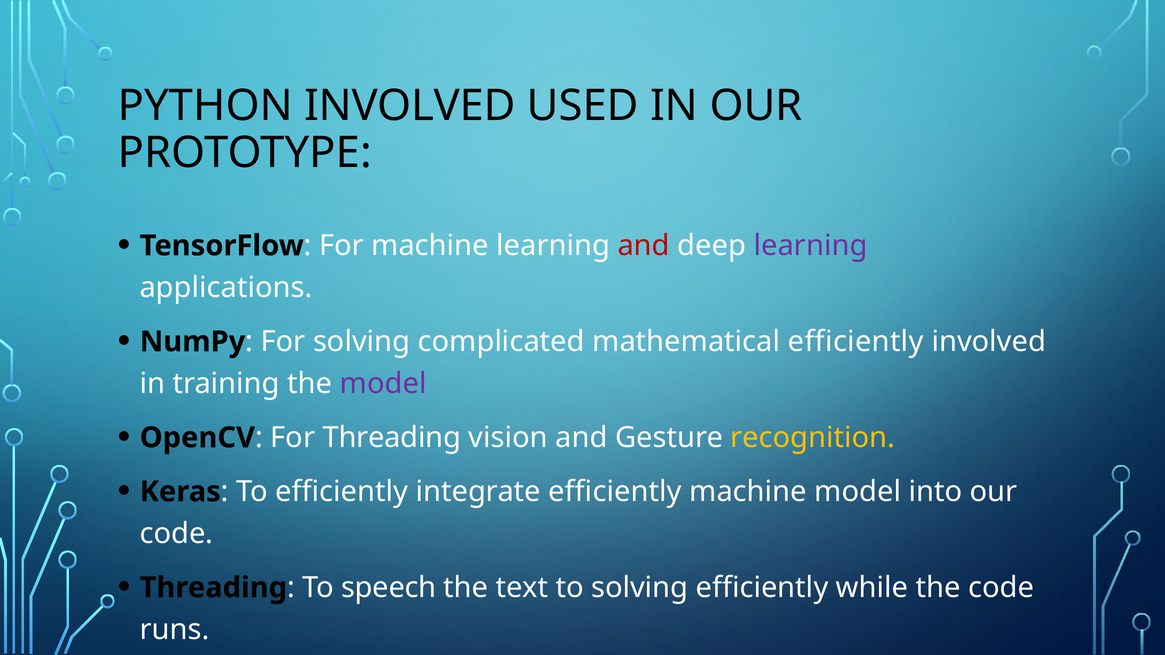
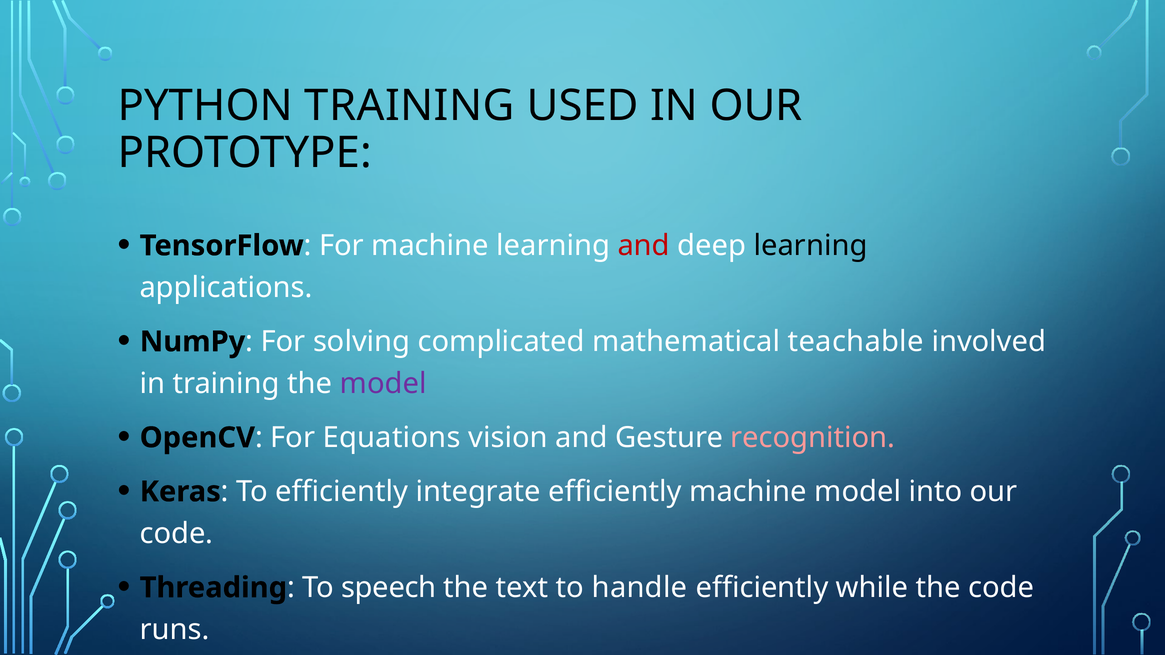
PYTHON INVOLVED: INVOLVED -> TRAINING (410, 106)
learning colour: purple -> black (811, 246)
mathematical efficiently: efficiently -> teachable (856, 342)
For Threading: Threading -> Equations (392, 438)
recognition colour: yellow -> pink (813, 438)
to solving: solving -> handle (640, 588)
